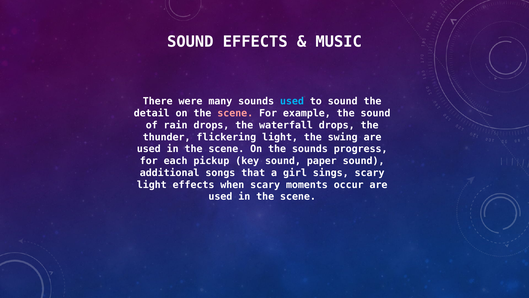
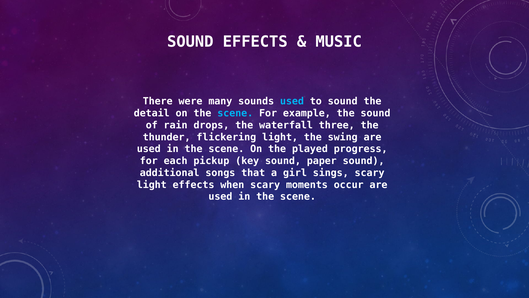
scene colour: pink -> light blue (235, 113)
waterfall drops: drops -> three (337, 125)
the sounds: sounds -> played (310, 149)
